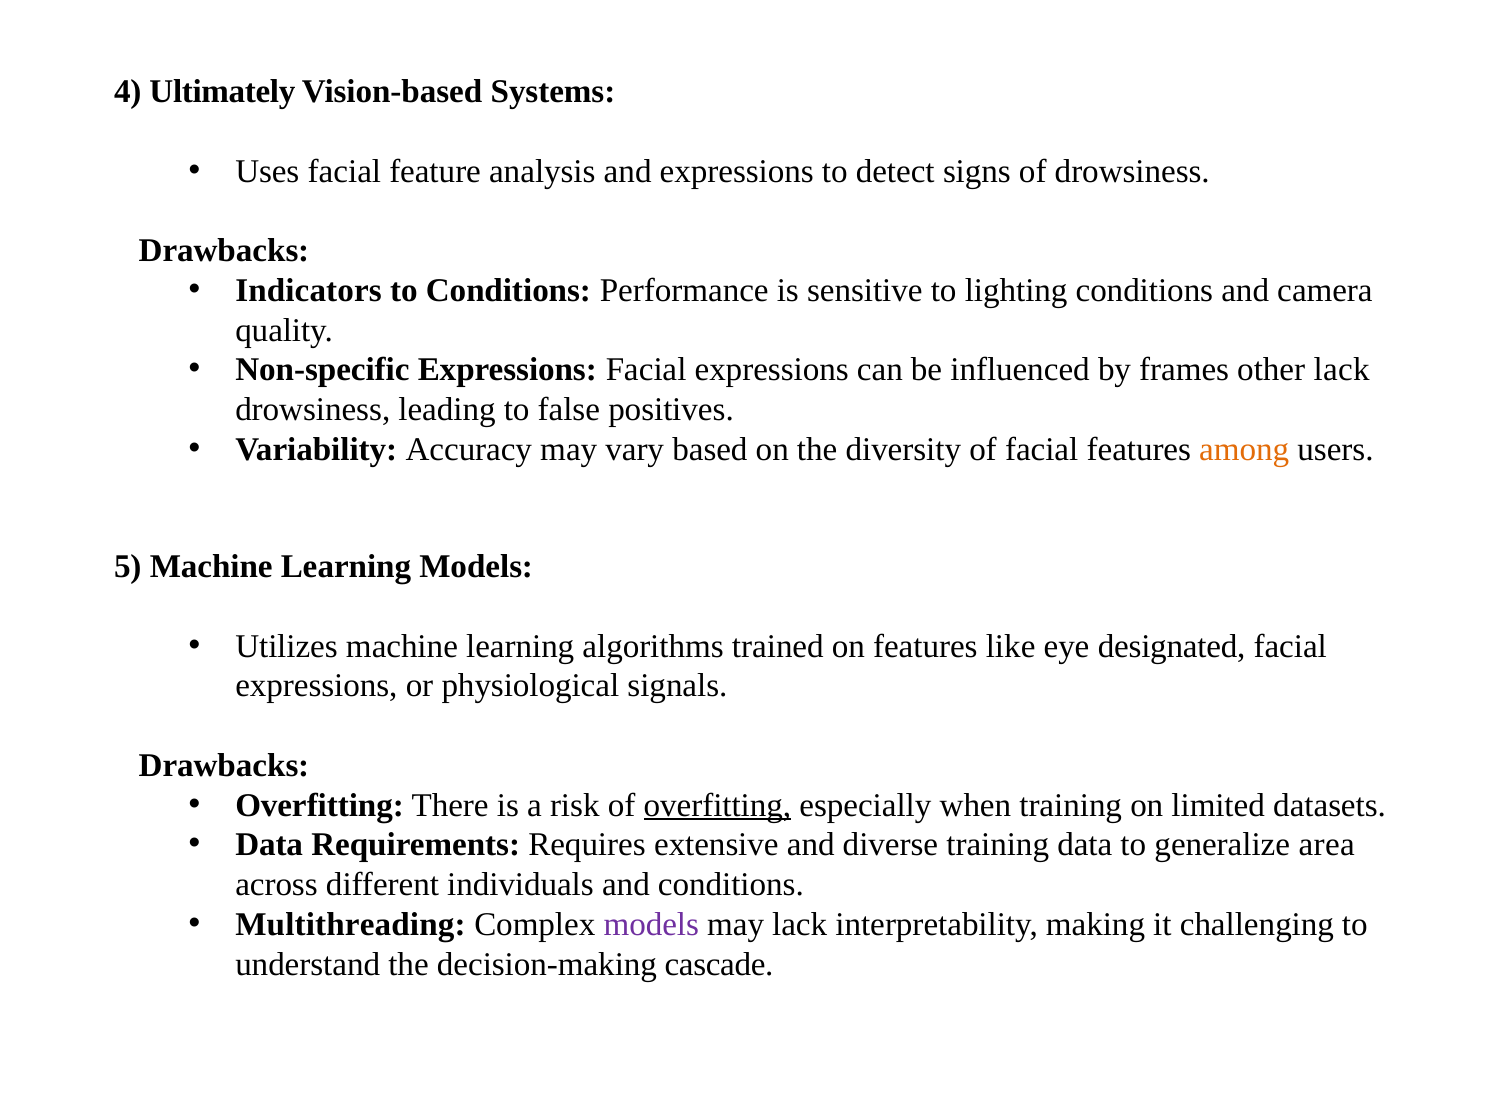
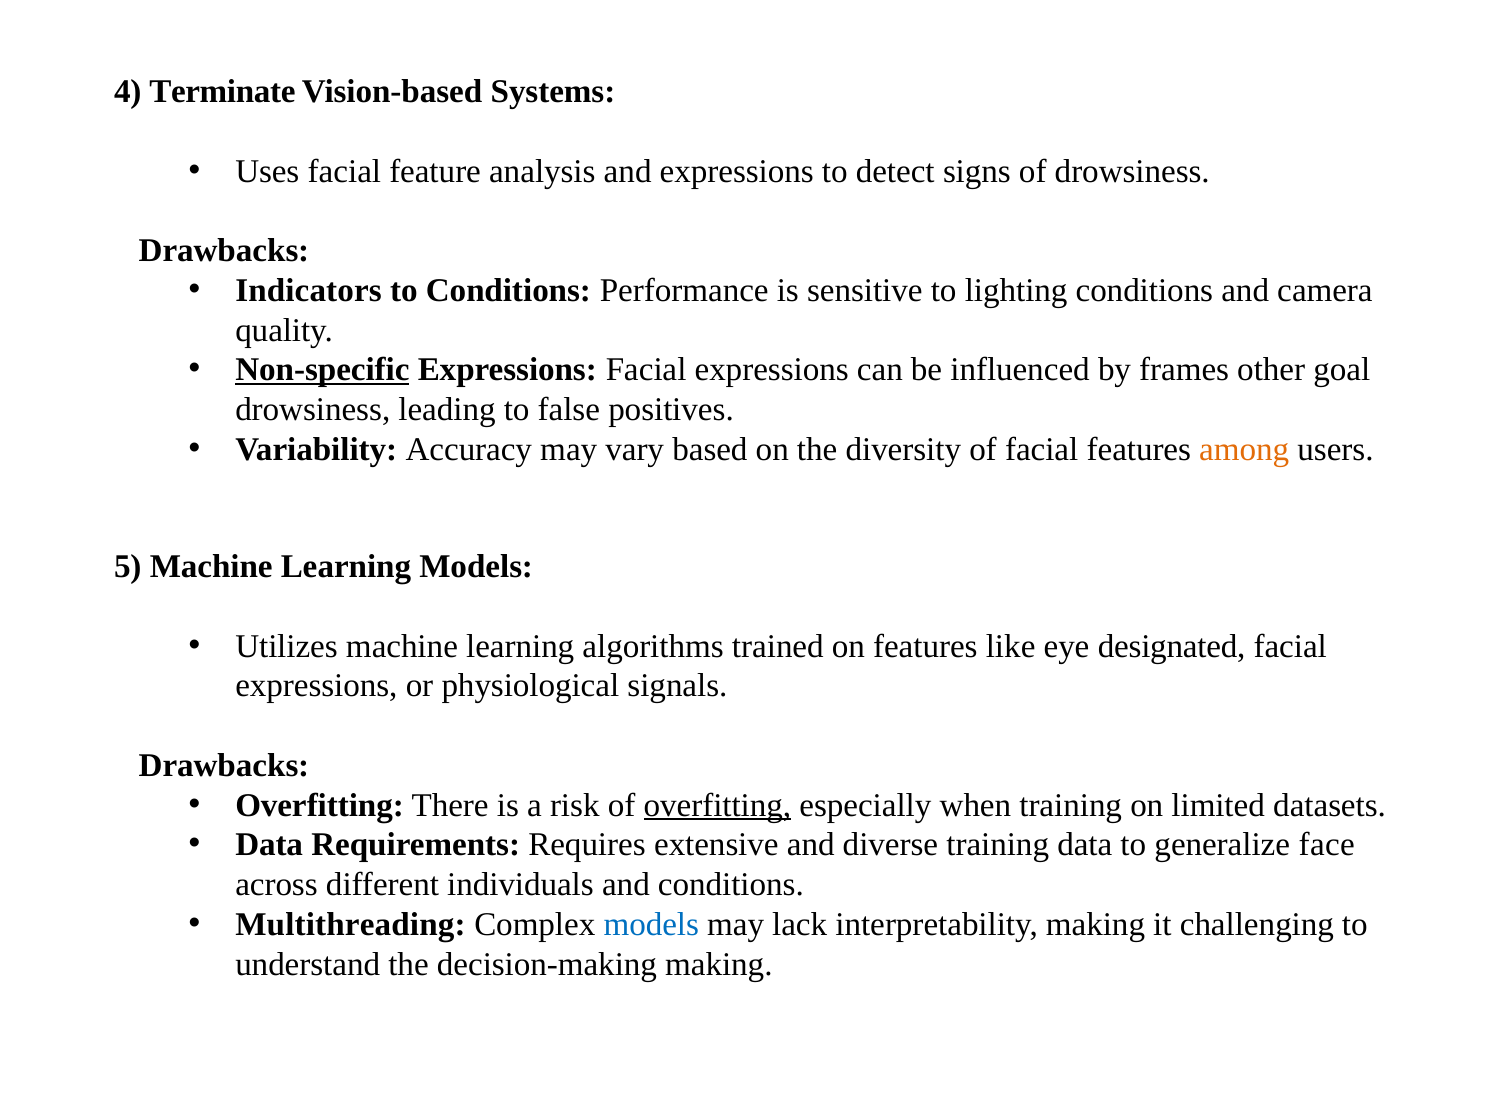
Ultimately: Ultimately -> Terminate (222, 92)
Non-specific underline: none -> present (322, 370)
other lack: lack -> goal (1342, 370)
area: area -> face (1327, 845)
models colour: purple -> blue (651, 925)
decision-making cascade: cascade -> making (719, 964)
